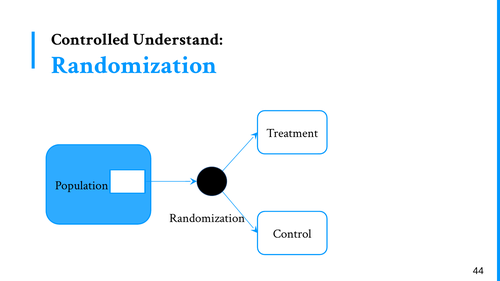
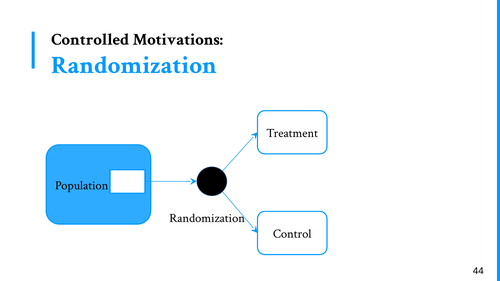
Understand: Understand -> Motivations (178, 39)
